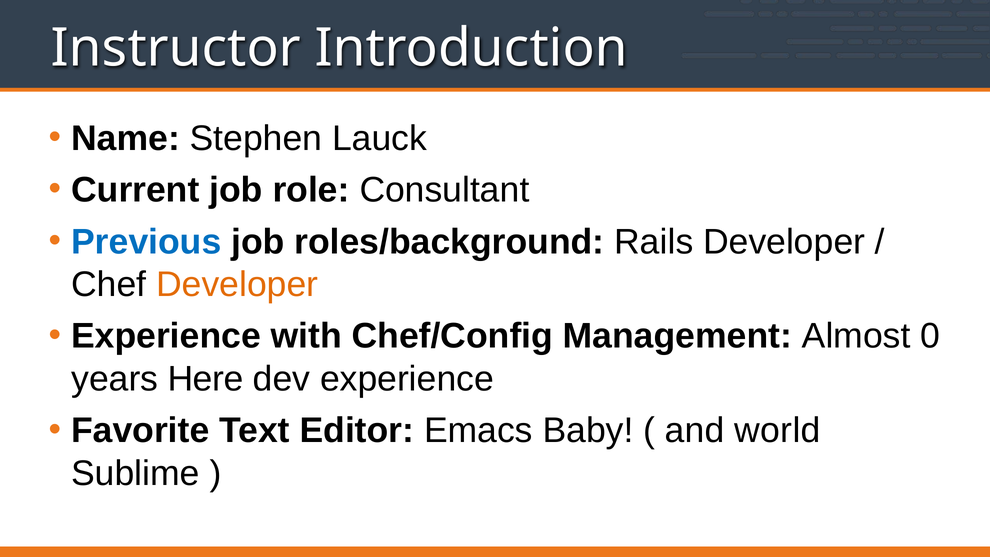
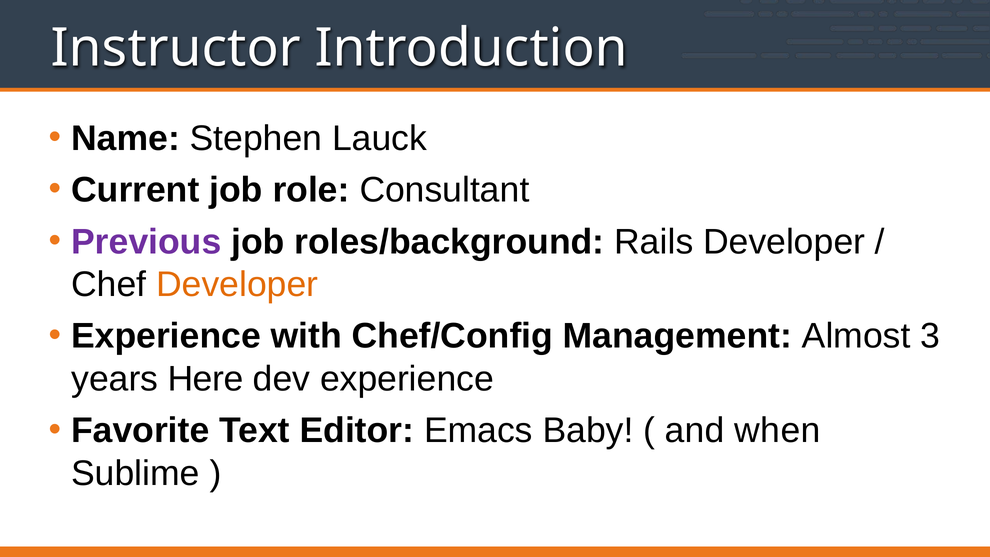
Previous colour: blue -> purple (146, 242)
0: 0 -> 3 (930, 336)
world: world -> when (777, 431)
